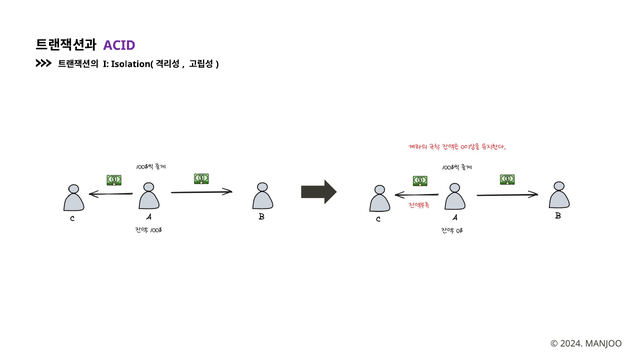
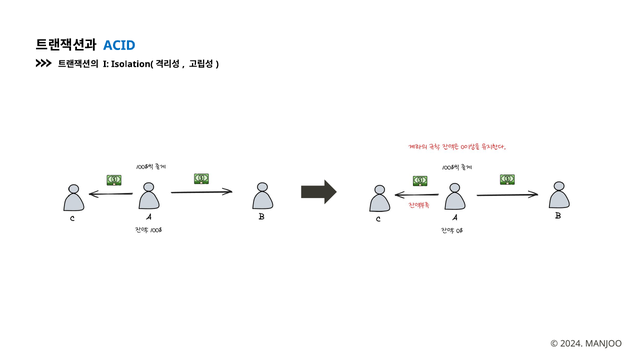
ACID colour: purple -> blue (119, 45)
